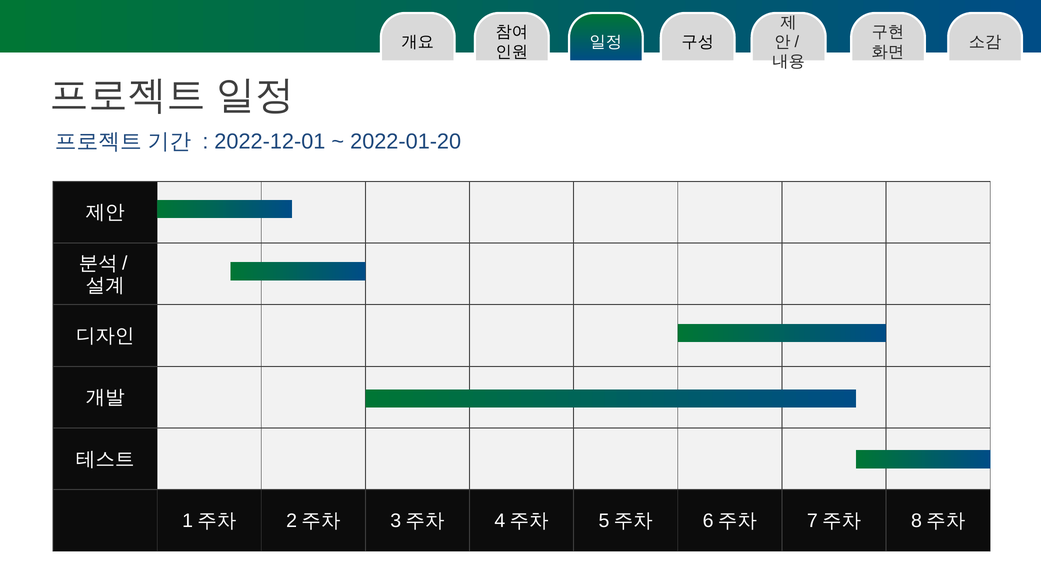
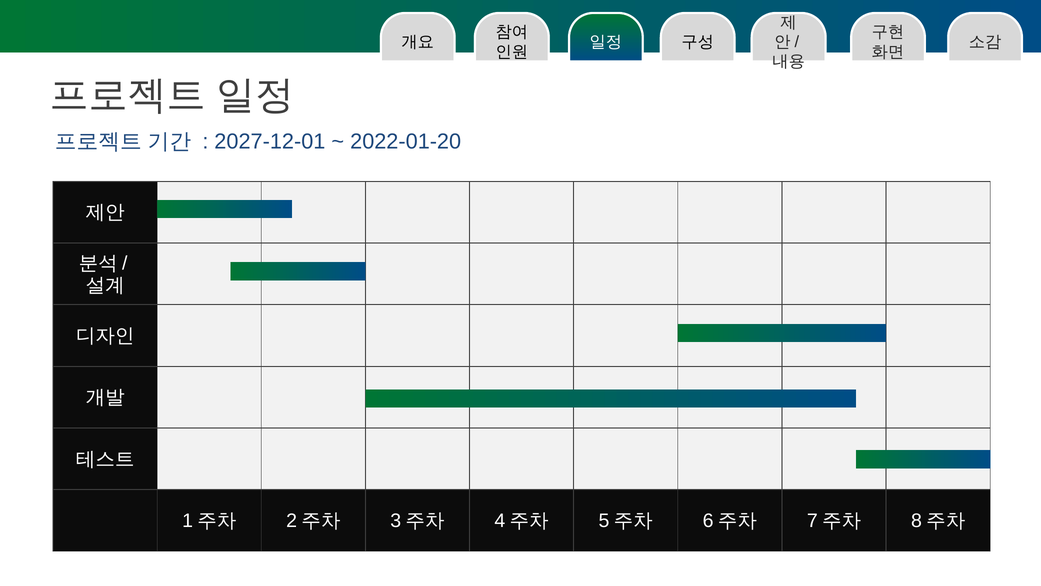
2022-12-01: 2022-12-01 -> 2027-12-01 (270, 141)
